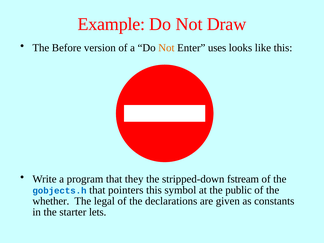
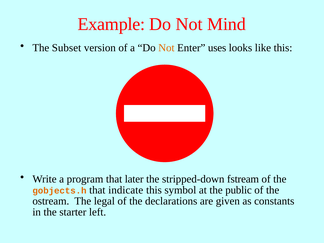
Draw: Draw -> Mind (226, 24)
Before: Before -> Subset (67, 48)
they: they -> later (134, 179)
gobjects.h colour: blue -> orange (59, 191)
pointers: pointers -> indicate (126, 190)
whether: whether -> ostream (51, 201)
lets: lets -> left (98, 212)
